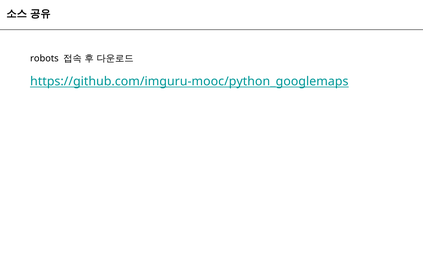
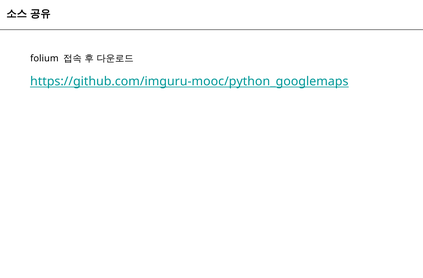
robots: robots -> folium (44, 58)
